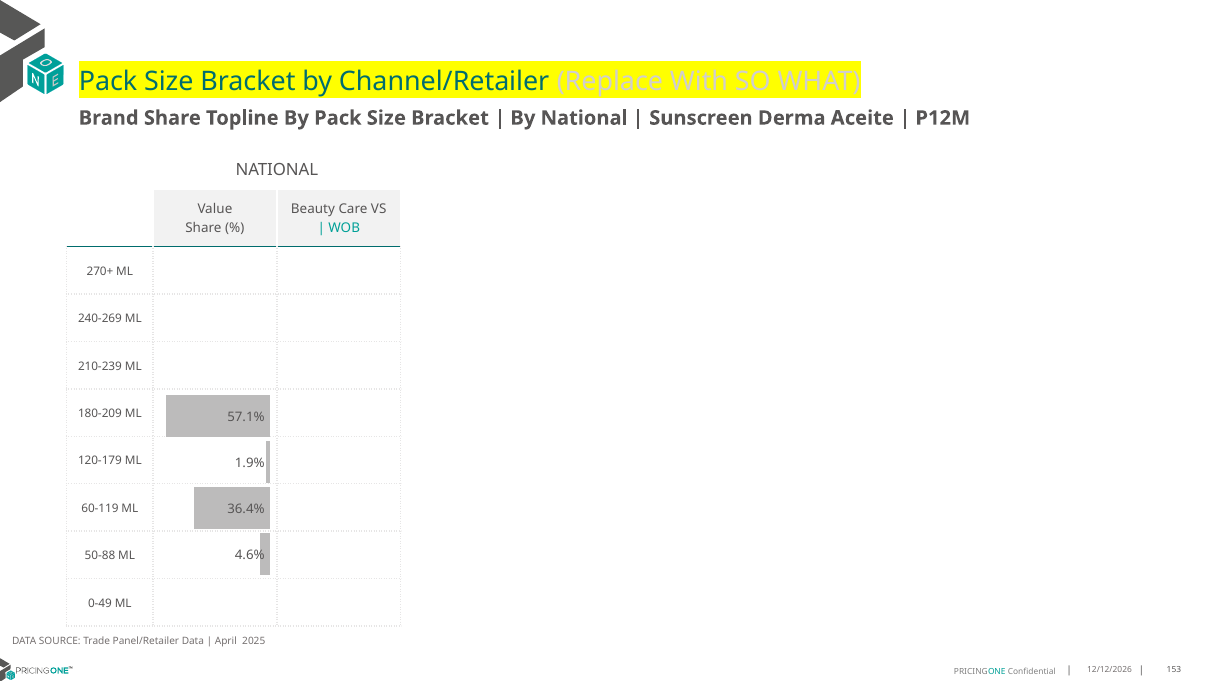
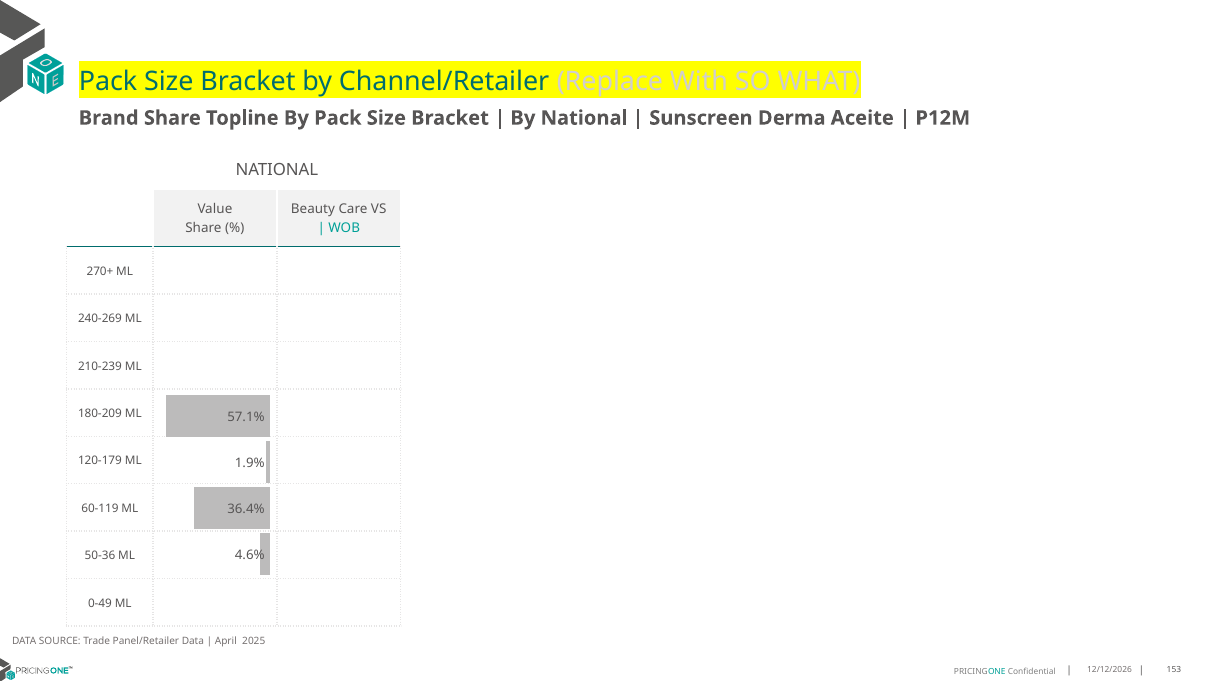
50-88: 50-88 -> 50-36 (100, 556)
